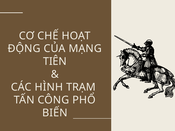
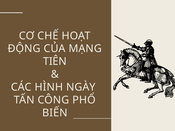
TRẠM: TRẠM -> NGÀY (81, 87)
